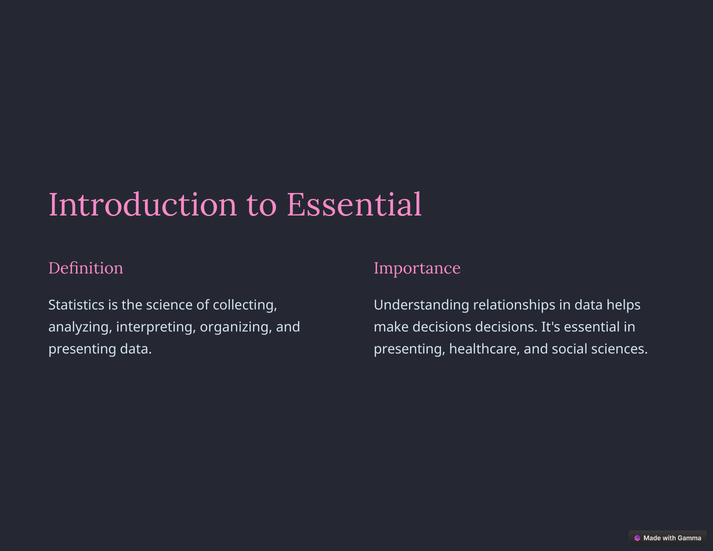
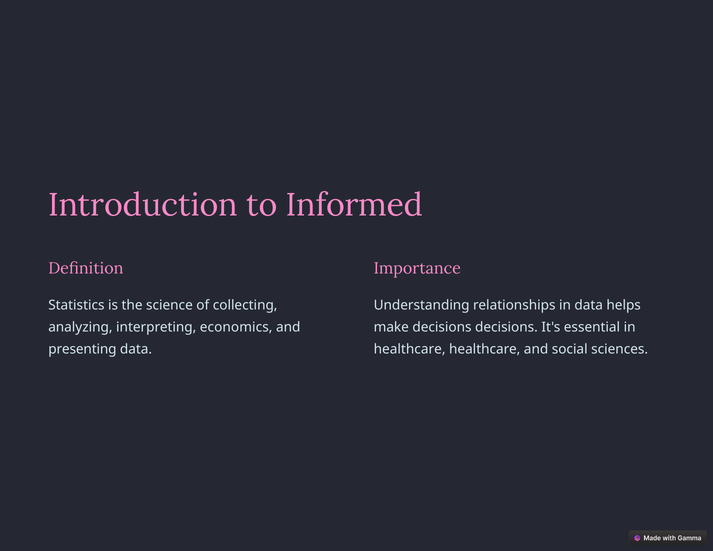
to Essential: Essential -> Informed (355, 205)
organizing: organizing -> economics (236, 327)
presenting: presenting -> healthcare (410, 349)
